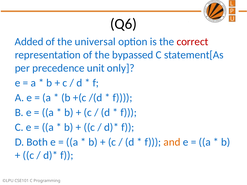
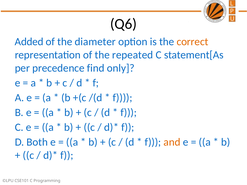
universal: universal -> diameter (95, 42)
correct colour: red -> orange (192, 42)
bypassed: bypassed -> repeated (133, 55)
unit: unit -> find (96, 68)
